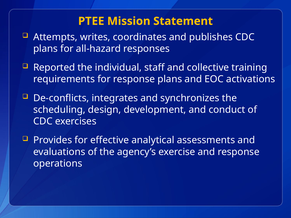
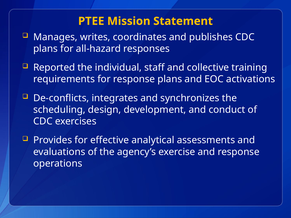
Attempts: Attempts -> Manages (55, 37)
